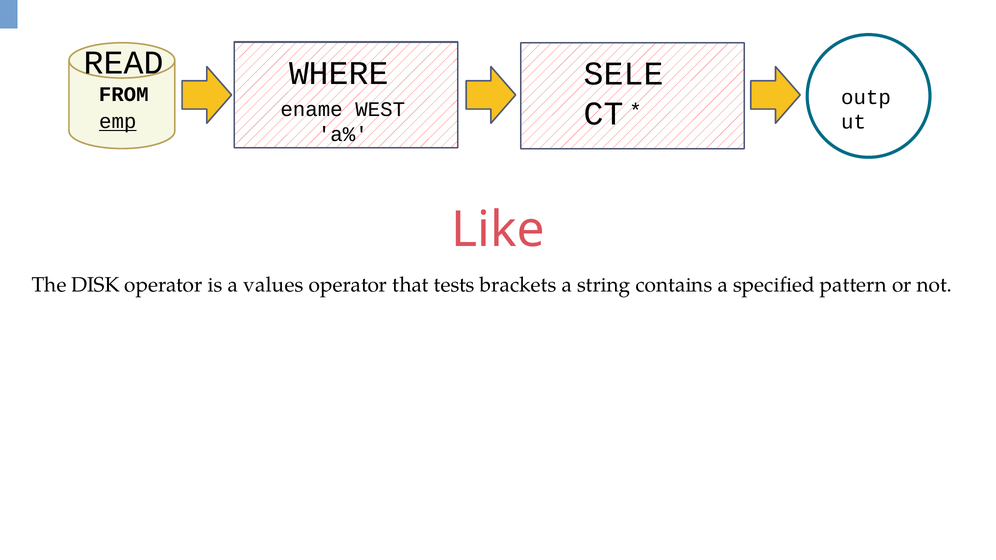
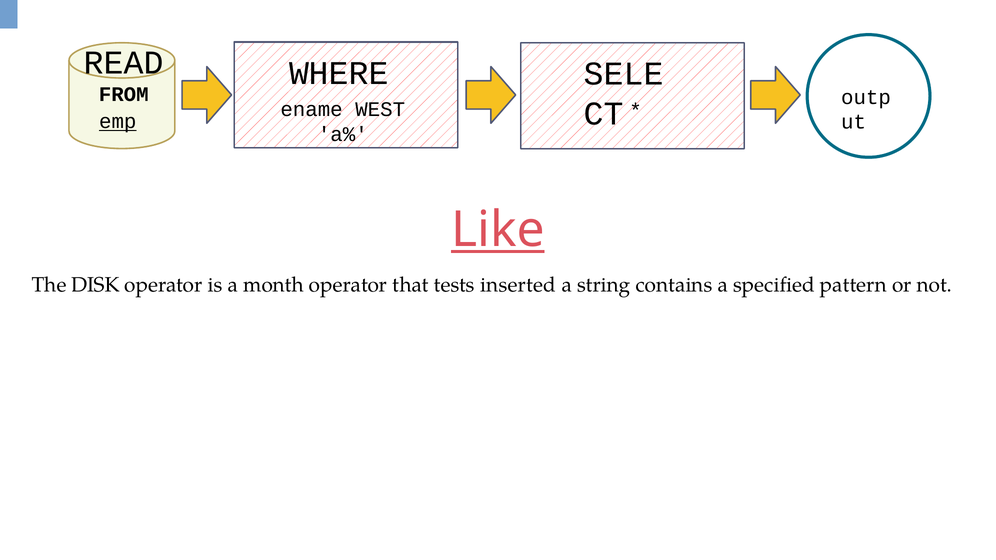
Like underline: none -> present (498, 230)
values: values -> month (274, 285)
brackets: brackets -> inserted (518, 285)
